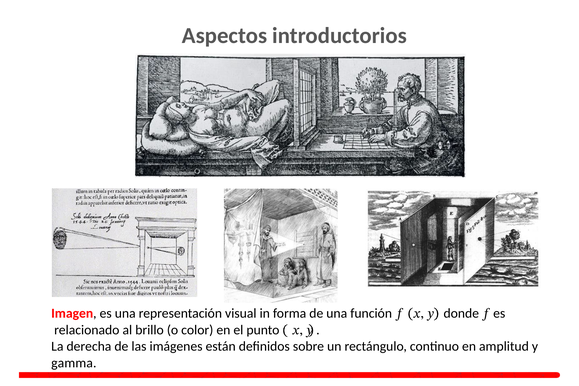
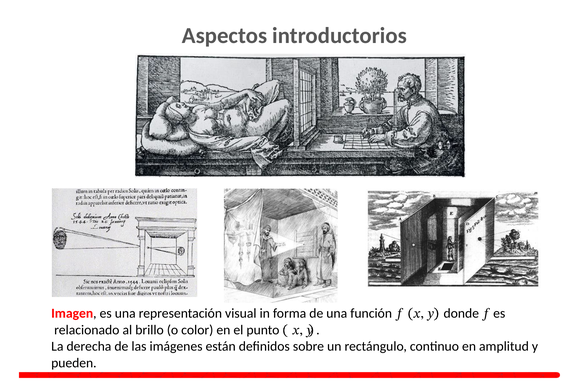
gamma: gamma -> pueden (74, 363)
